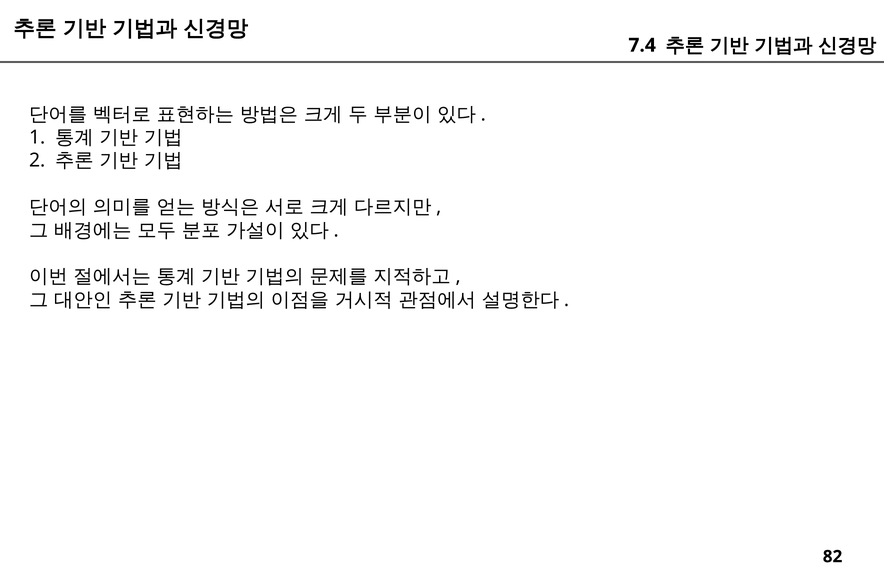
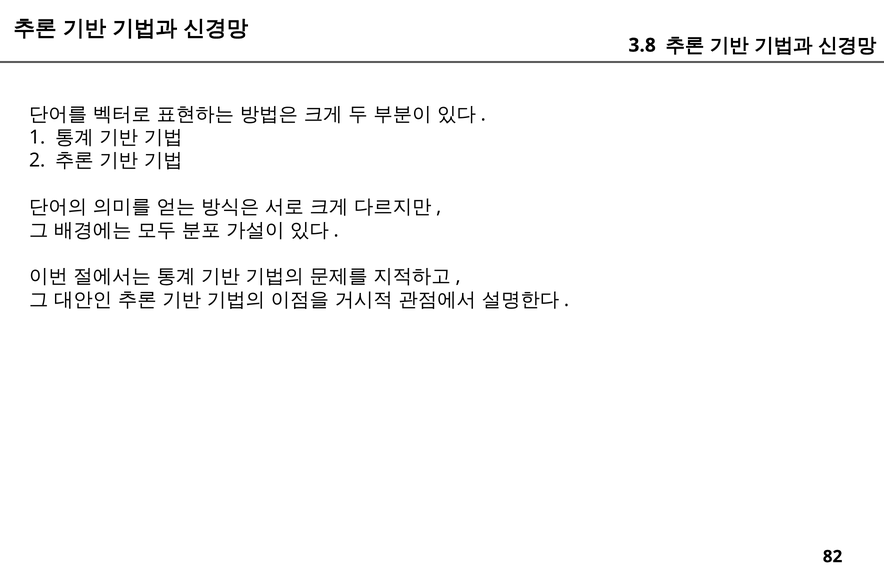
7.4: 7.4 -> 3.8 (642, 45)
